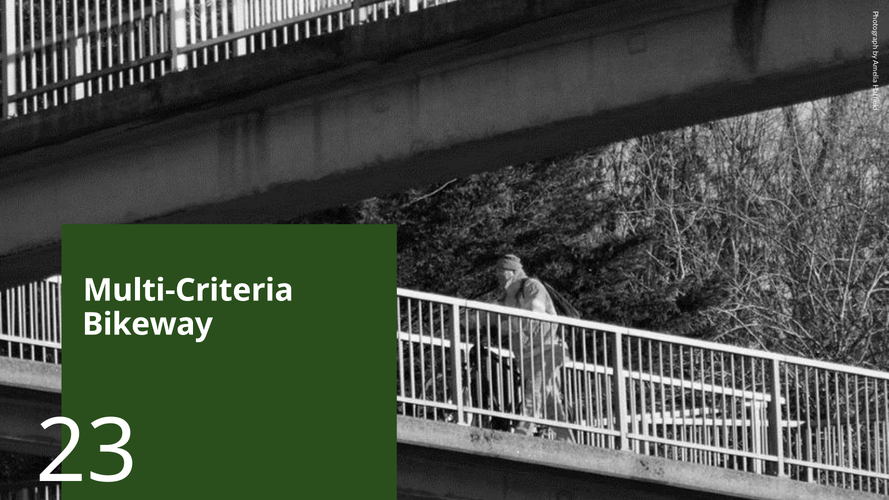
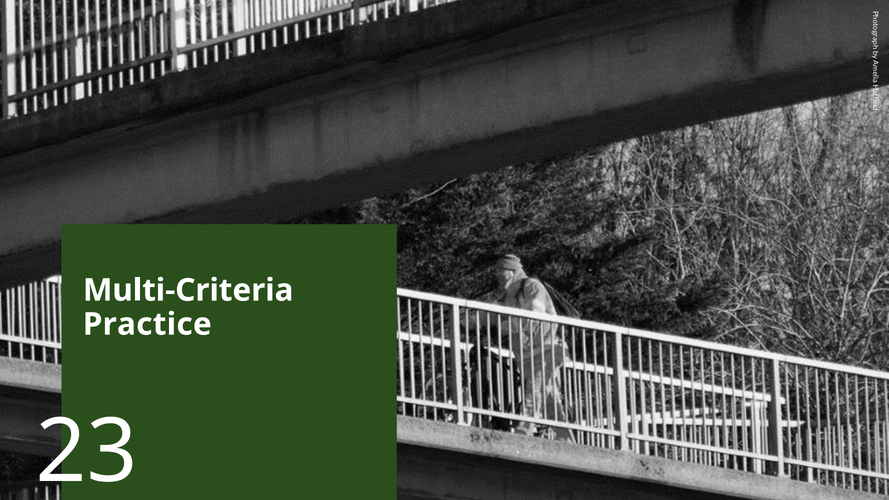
Bikeway: Bikeway -> Practice (147, 324)
